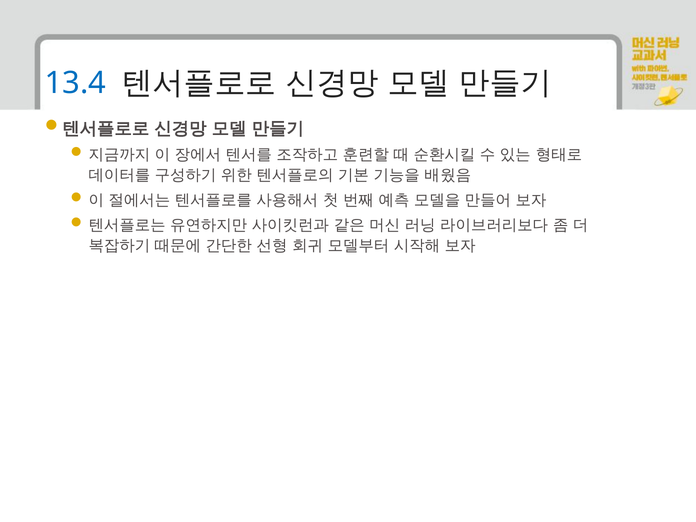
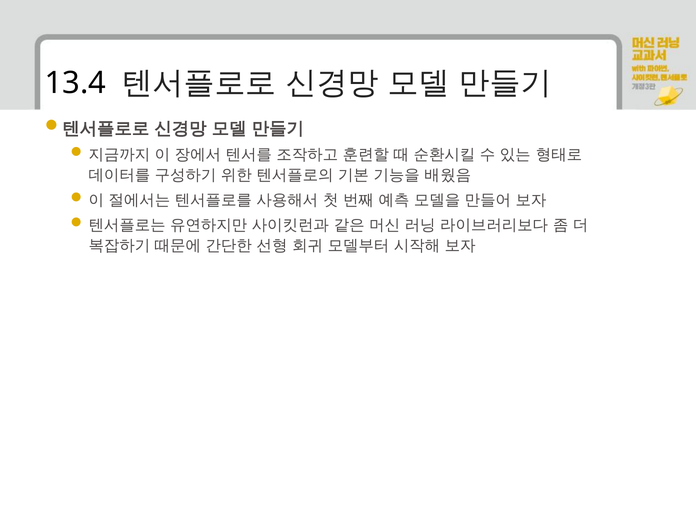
13.4 colour: blue -> black (75, 83)
